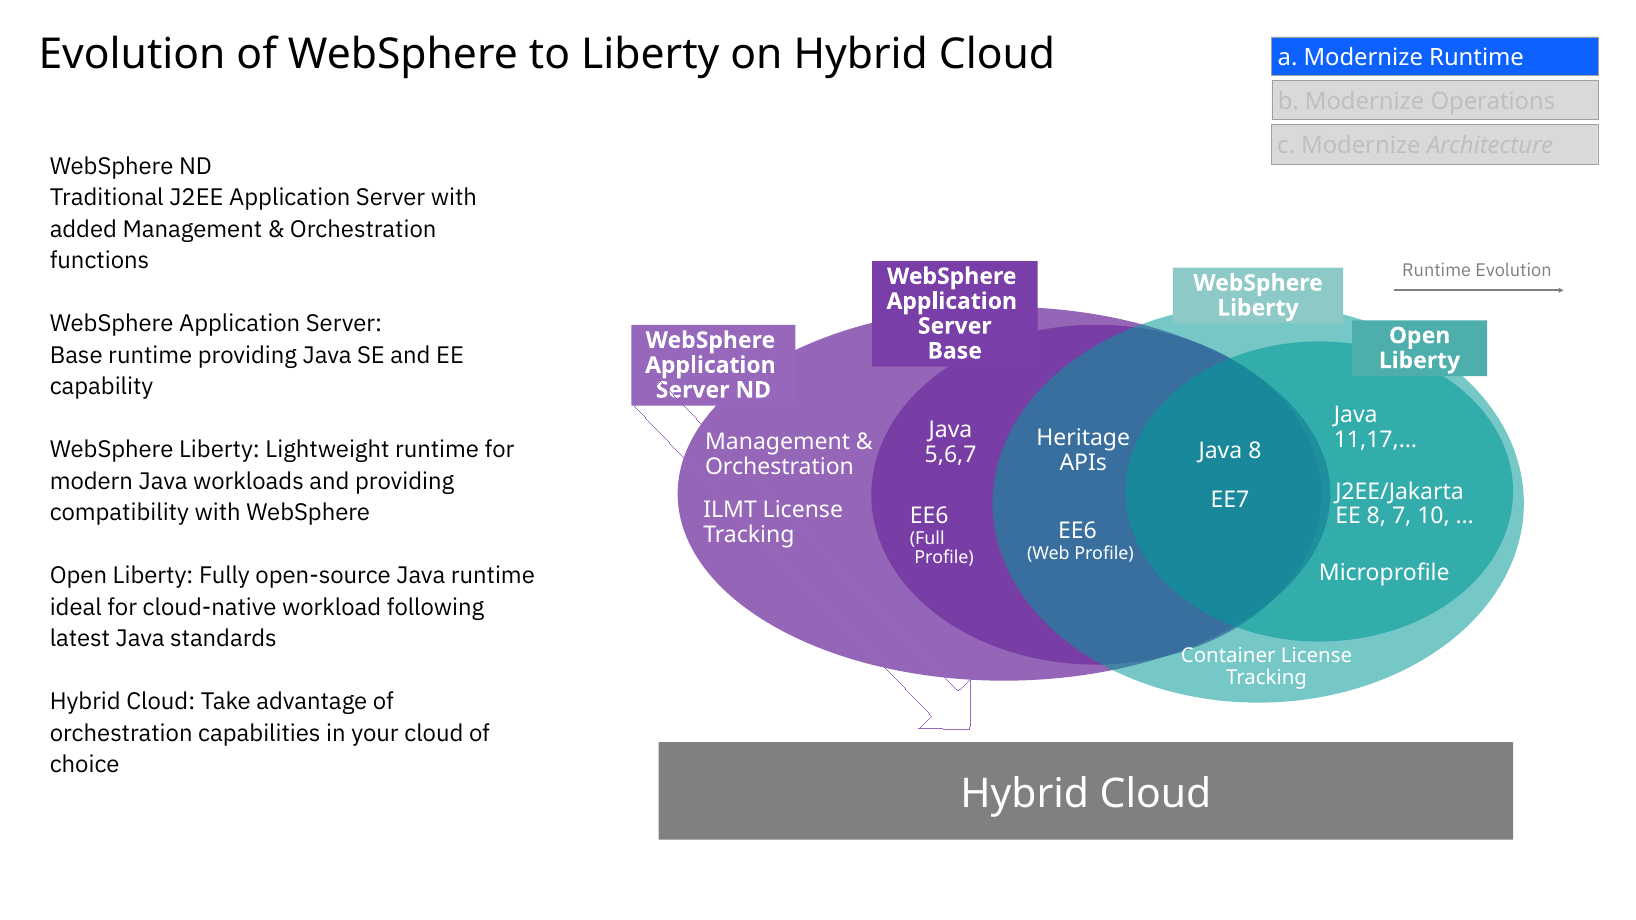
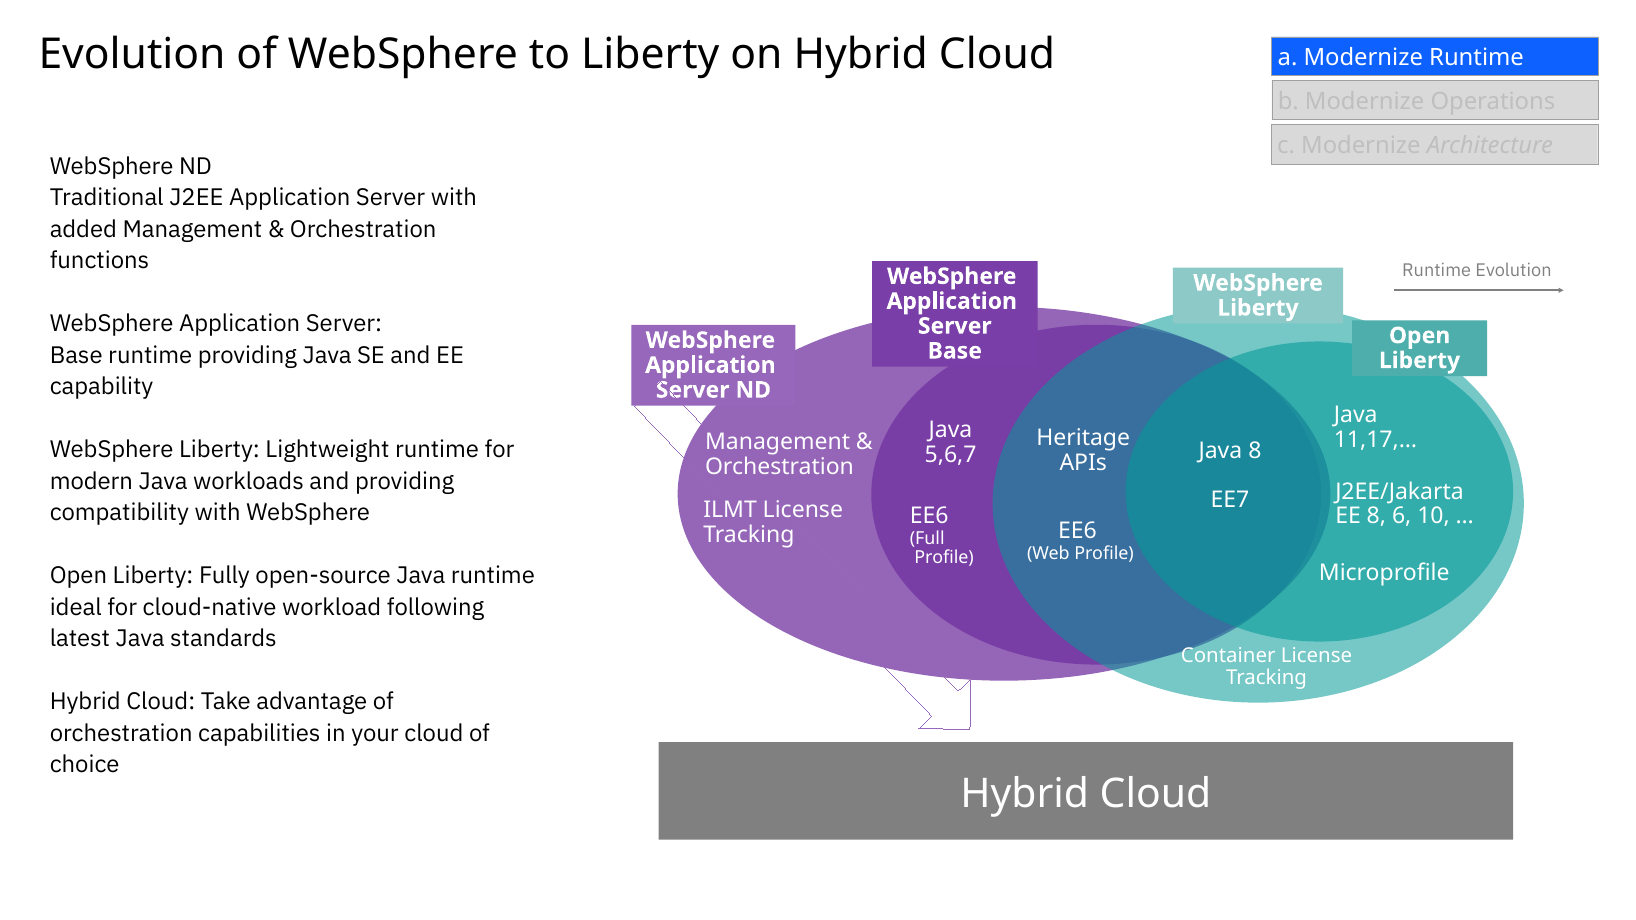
7: 7 -> 6 (1402, 516)
